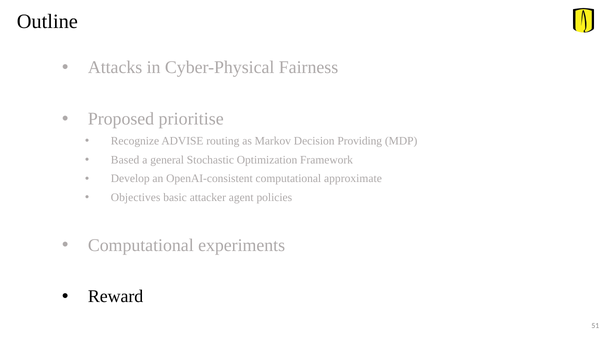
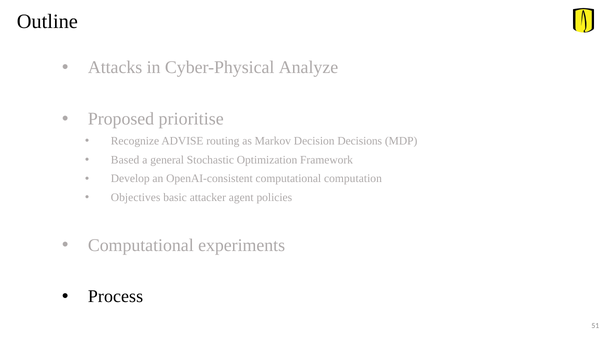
Fairness: Fairness -> Analyze (309, 68)
Providing: Providing -> Decisions (360, 141)
approximate: approximate -> computation (353, 179)
Reward: Reward -> Process (116, 297)
